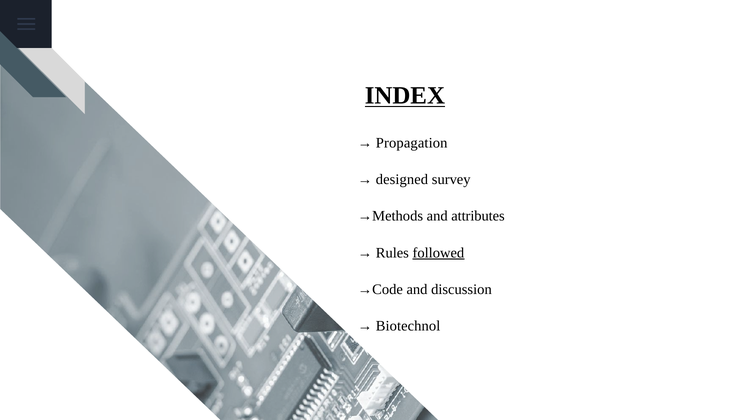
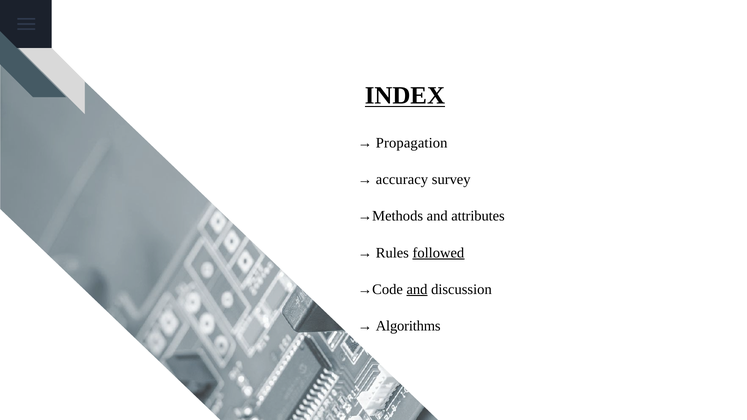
designed: designed -> accuracy (402, 180)
and underline: none -> present (417, 290)
Biotechnol: Biotechnol -> Algorithms (408, 326)
